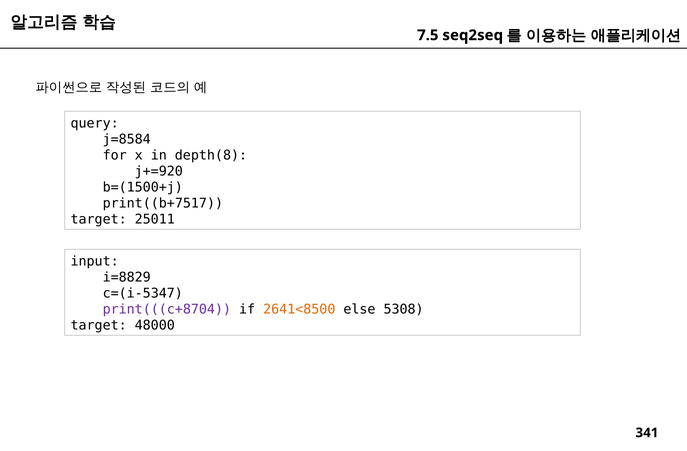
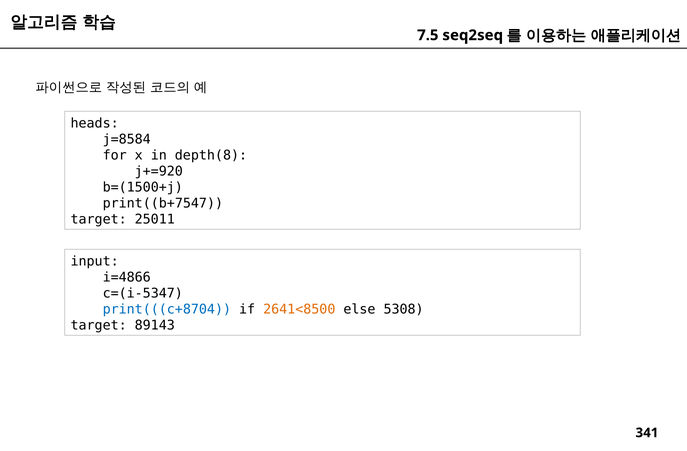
query: query -> heads (95, 123)
print((b+7517: print((b+7517 -> print((b+7547 (163, 203)
i=8829: i=8829 -> i=4866 (127, 277)
print(((c+8704 colour: purple -> blue (167, 309)
48000: 48000 -> 89143 (155, 325)
